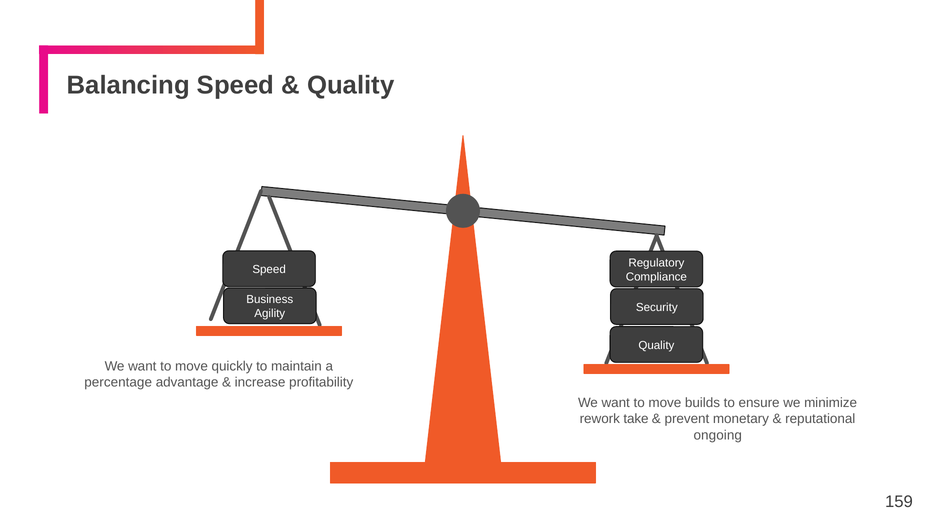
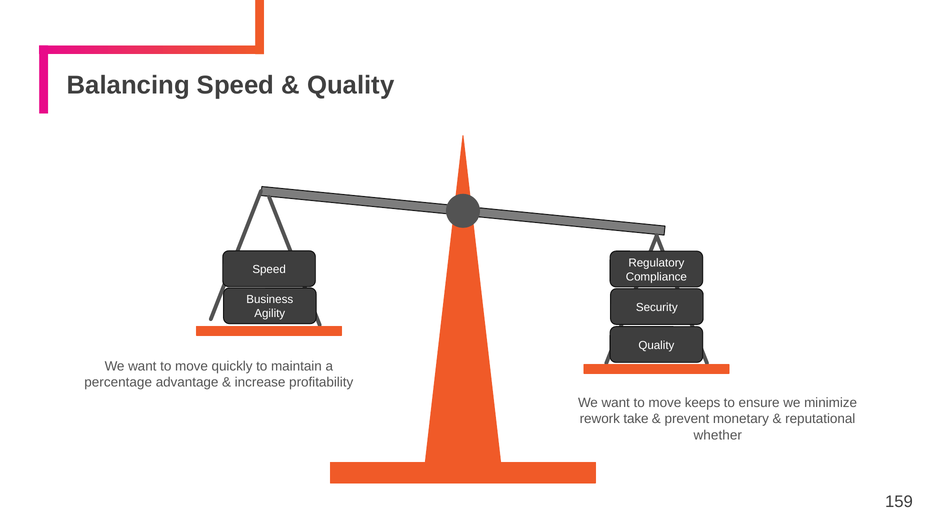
builds: builds -> keeps (703, 403)
ongoing: ongoing -> whether (718, 435)
